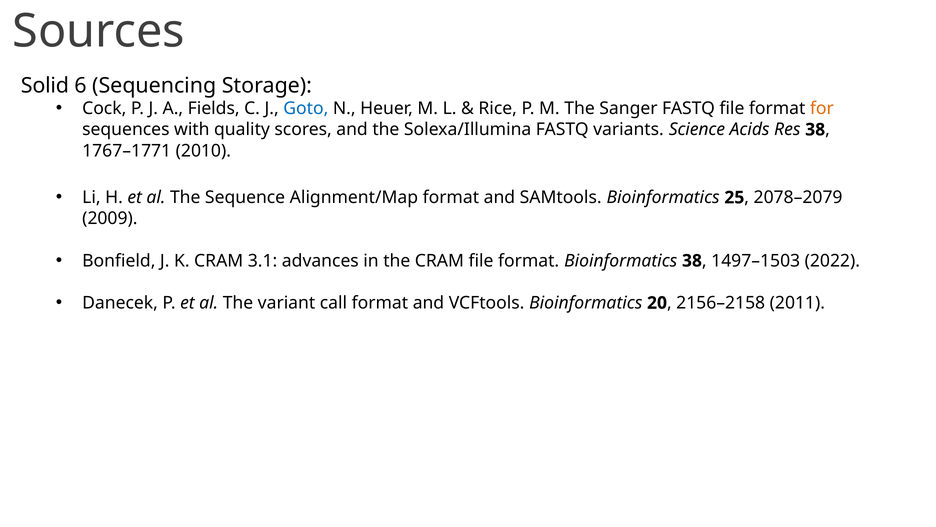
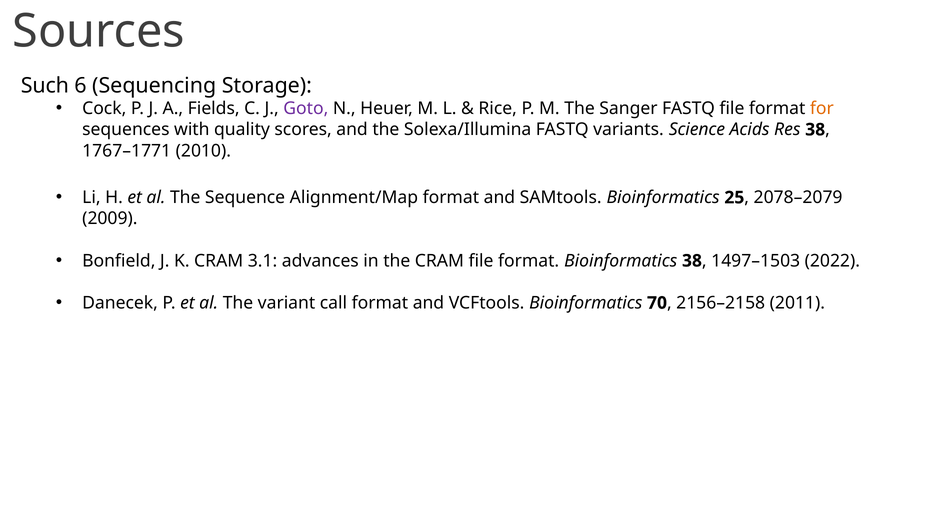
Solid: Solid -> Such (45, 85)
Goto colour: blue -> purple (306, 108)
20: 20 -> 70 (657, 303)
